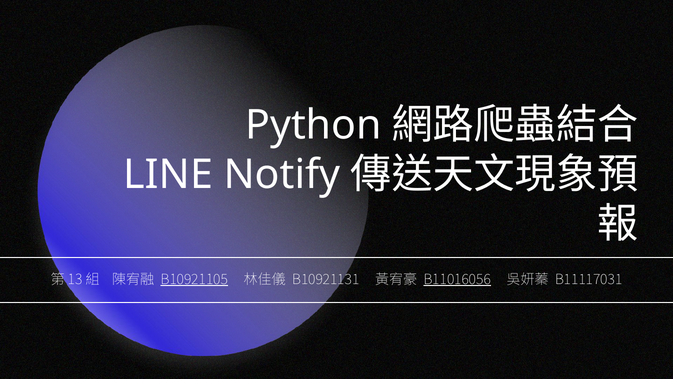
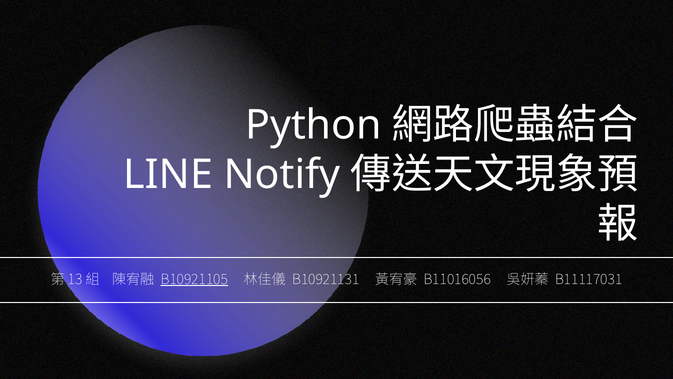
B11016056 underline: present -> none (457, 279)
